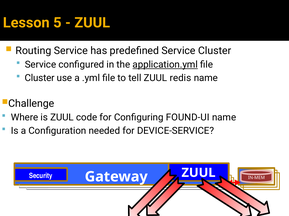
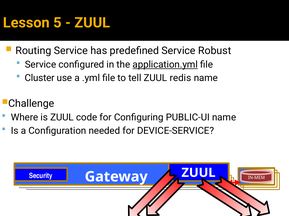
Service Cluster: Cluster -> Robust (215, 51)
FOUND-UI: FOUND-UI -> PUBLIC-UI (188, 118)
